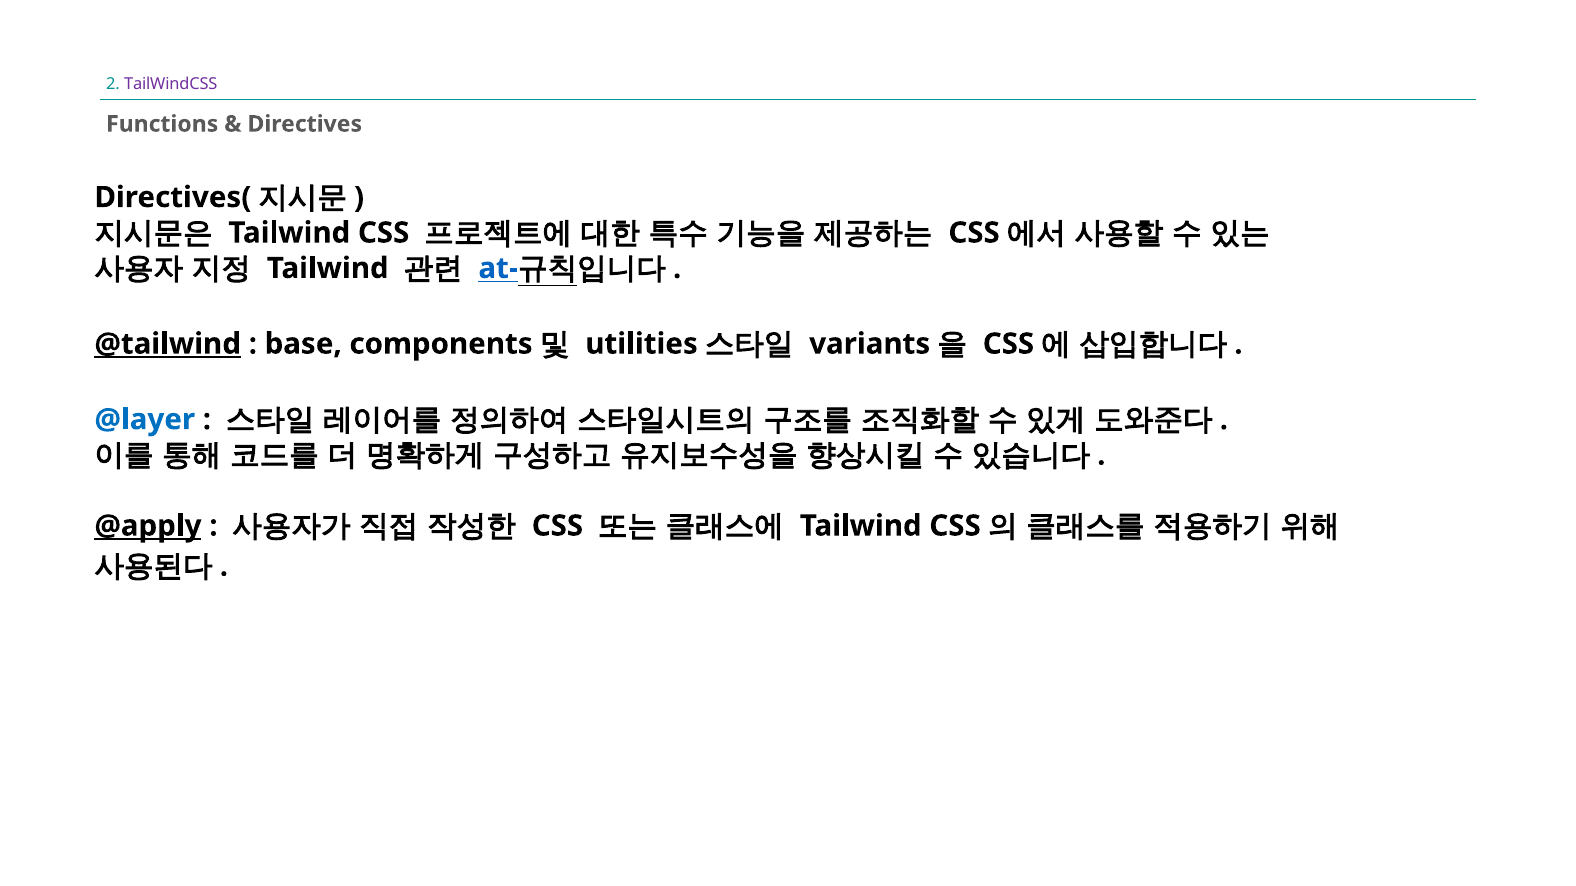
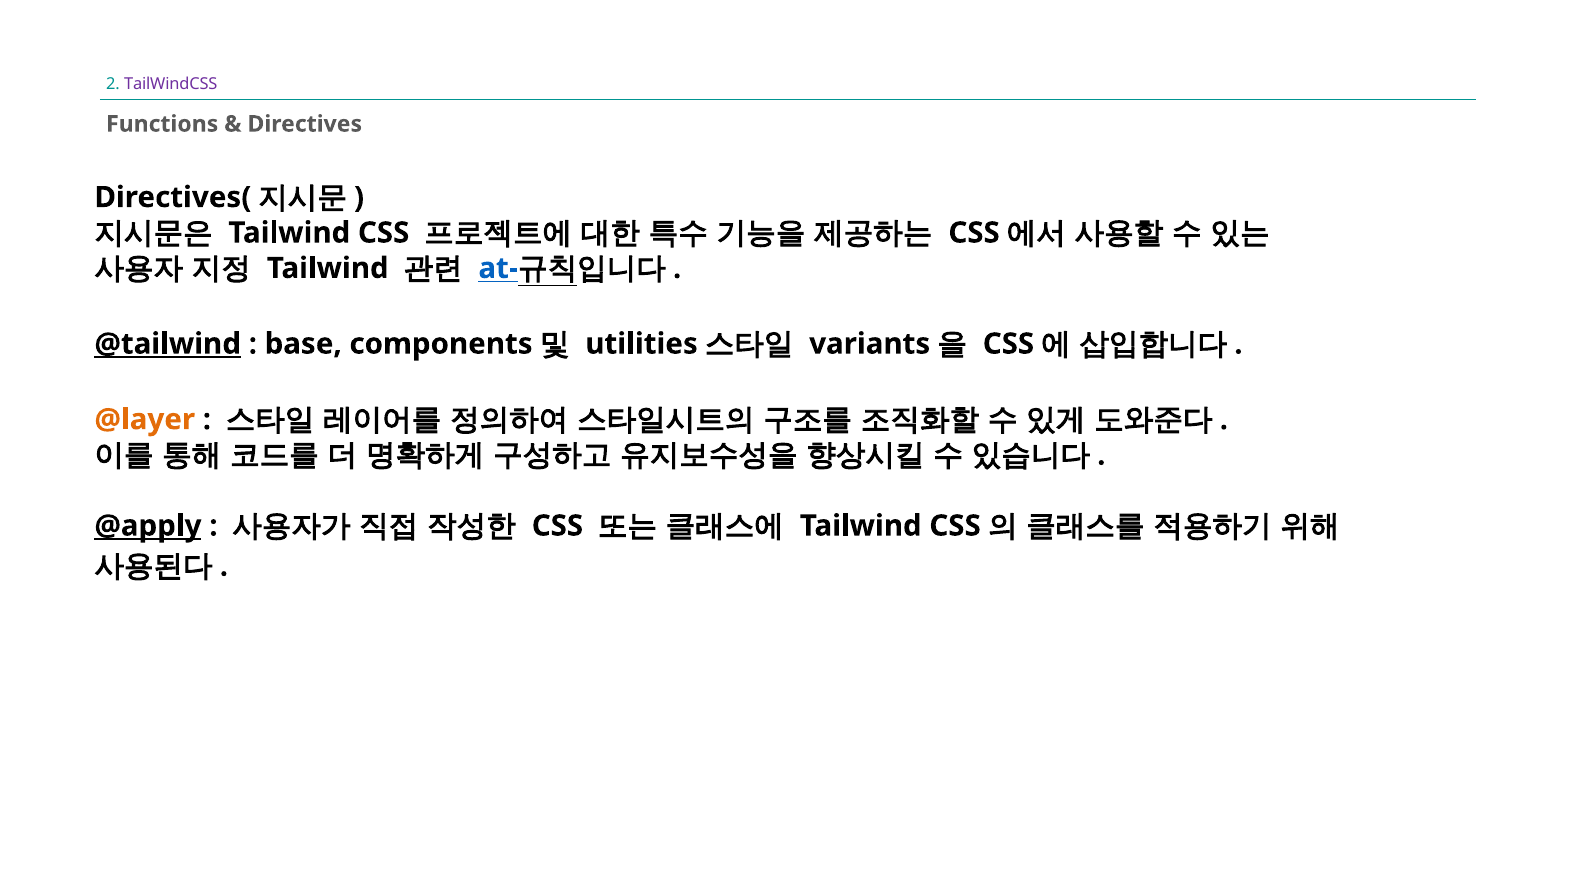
@layer colour: blue -> orange (145, 420)
